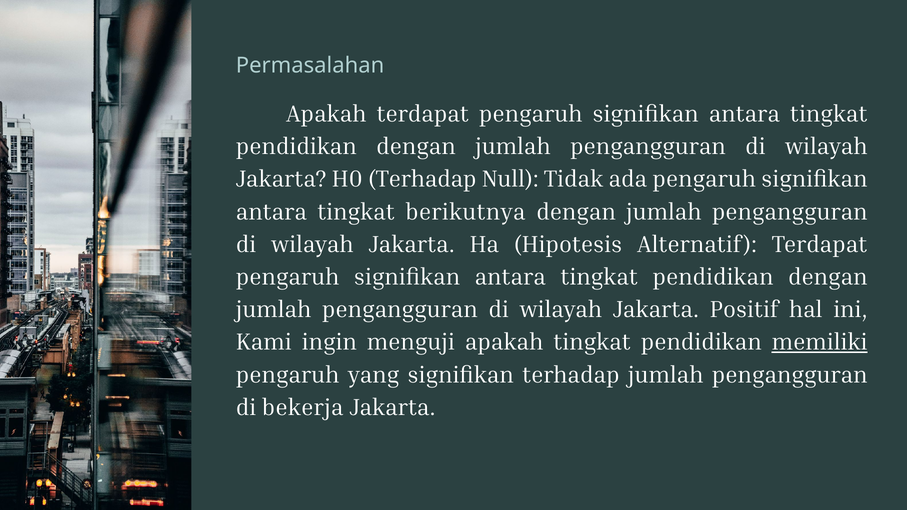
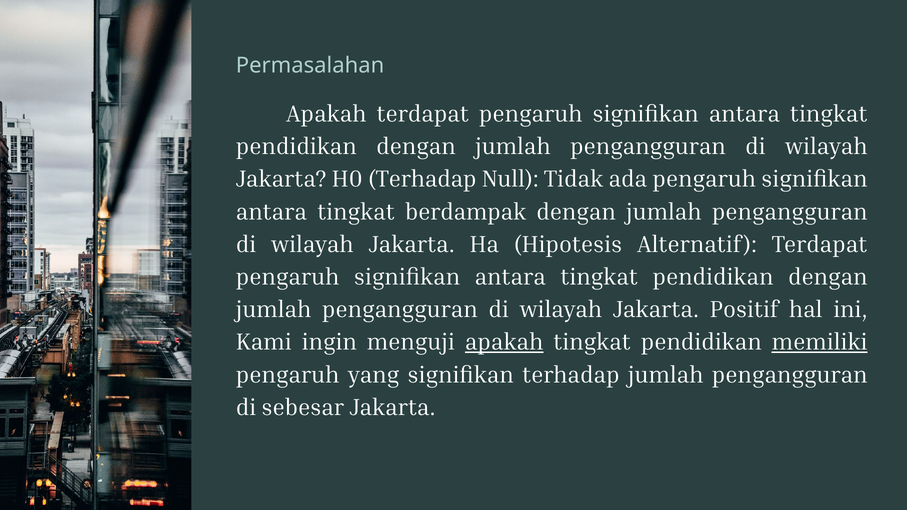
berikutnya: berikutnya -> berdampak (466, 212)
apakah underline: none -> present (504, 342)
bekerja: bekerja -> sebesar (303, 408)
